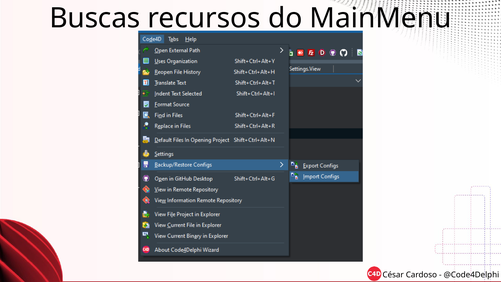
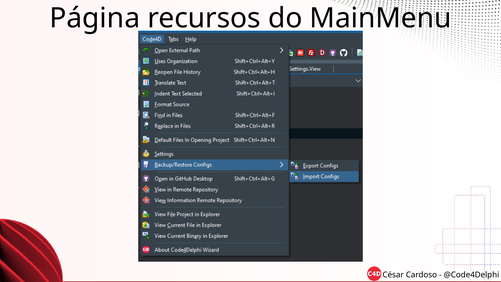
Buscas: Buscas -> Página (95, 18)
